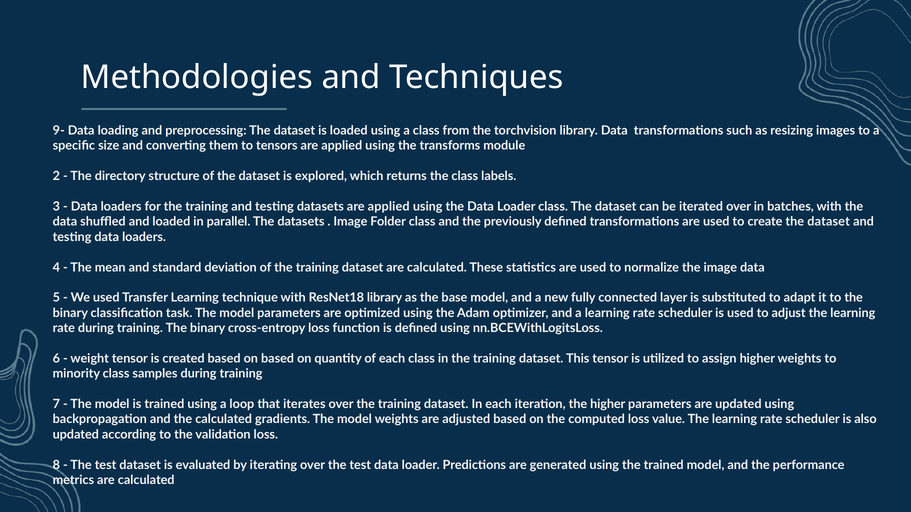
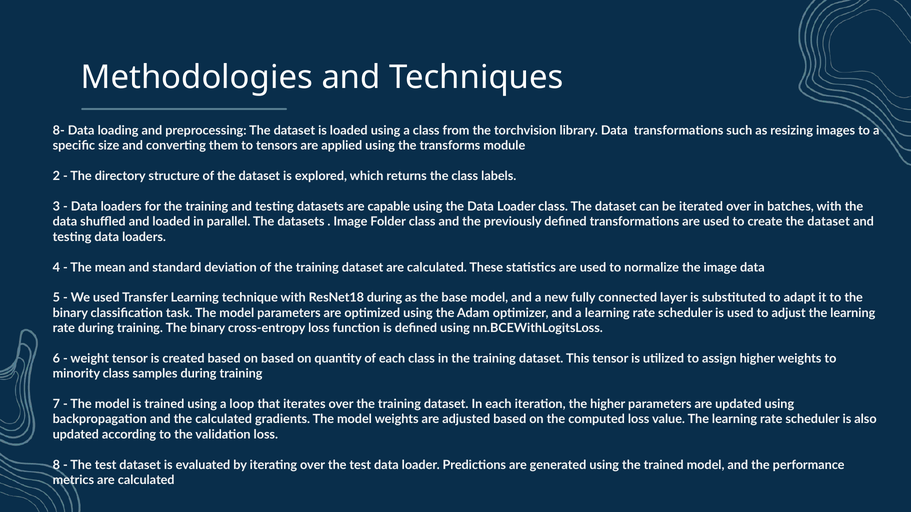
9-: 9- -> 8- (59, 131)
datasets are applied: applied -> capable (389, 207)
ResNet18 library: library -> during (385, 298)
